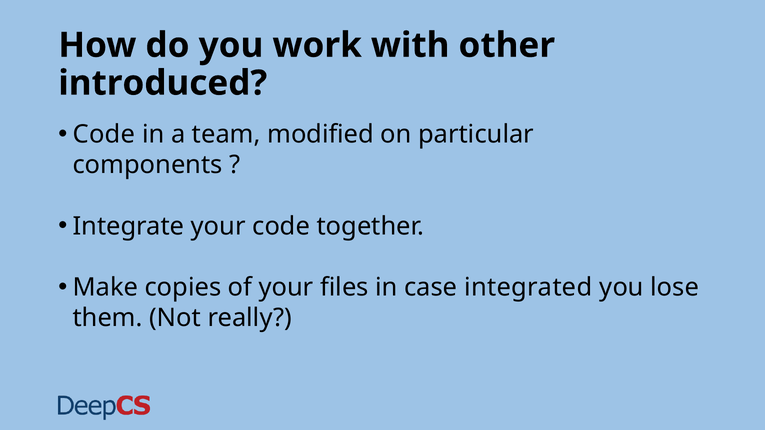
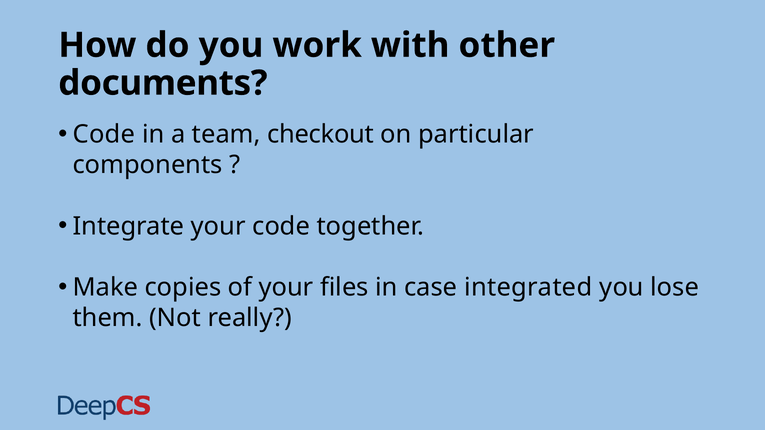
introduced: introduced -> documents (163, 83)
modified: modified -> checkout (321, 135)
